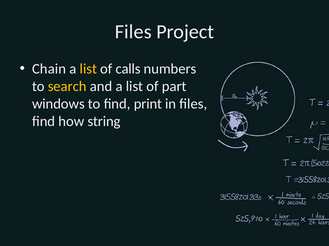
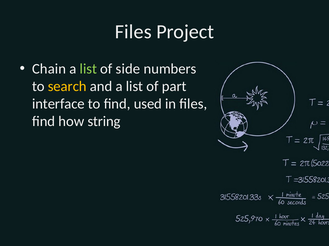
list colour: yellow -> light green (88, 69)
calls: calls -> side (128, 69)
windows: windows -> interface (58, 104)
print: print -> used (148, 104)
